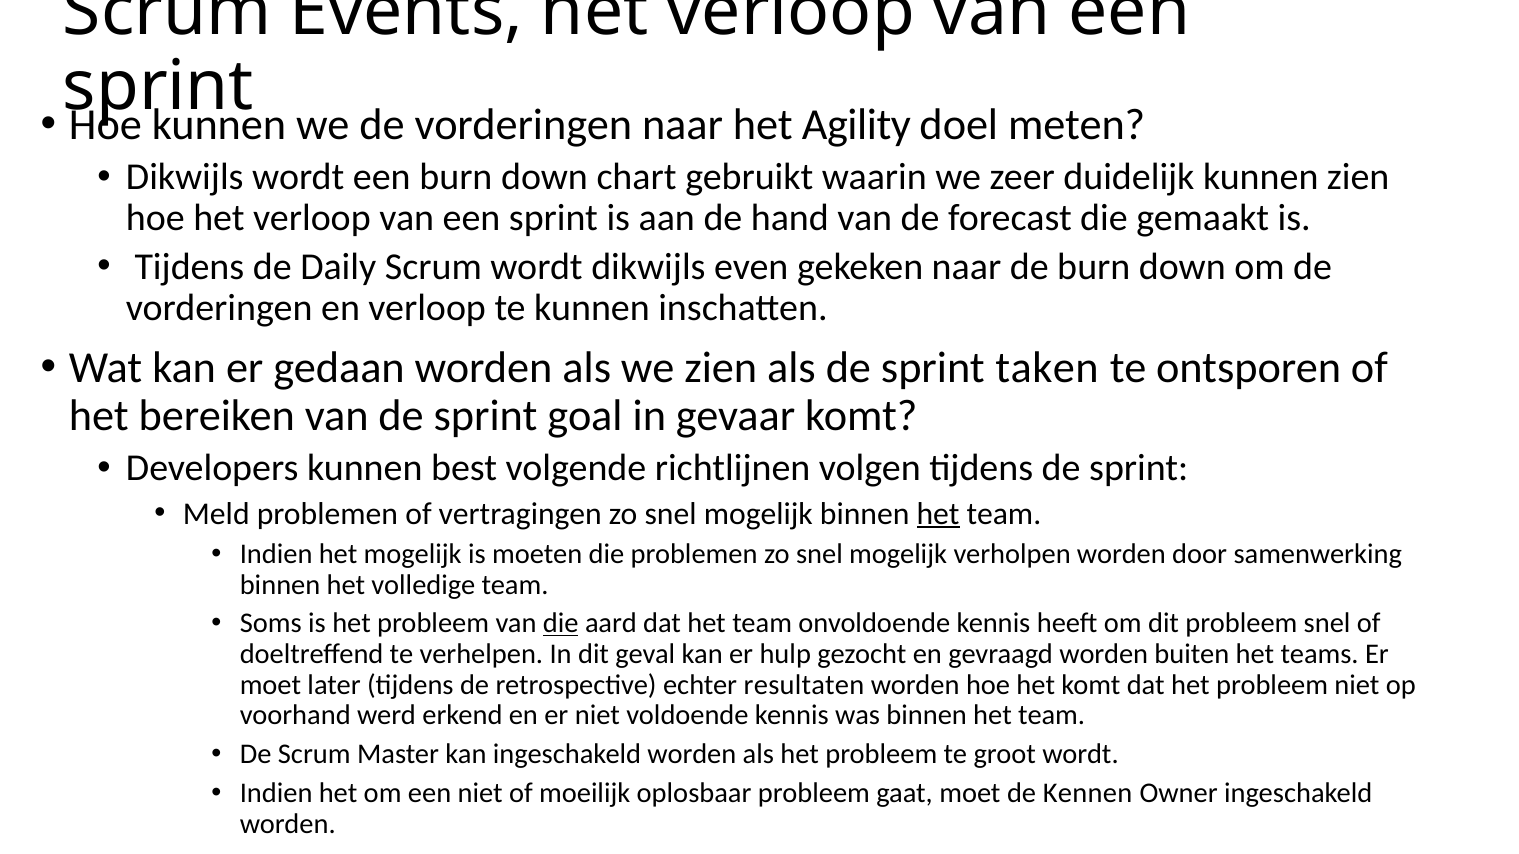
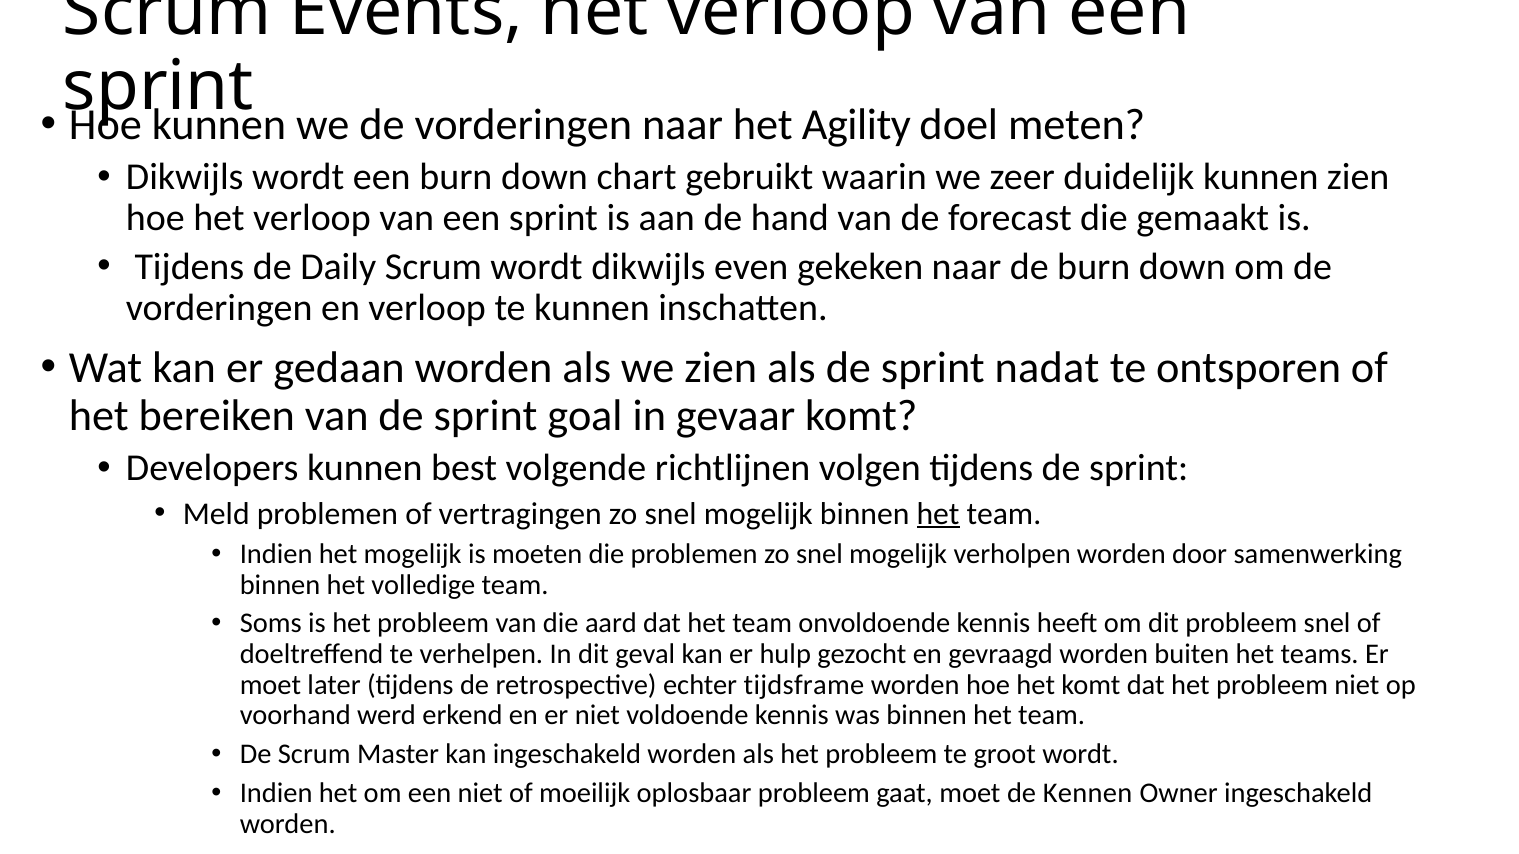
taken: taken -> nadat (1047, 368)
die underline: present -> none (561, 624)
resultaten: resultaten -> tijdsframe (804, 685)
